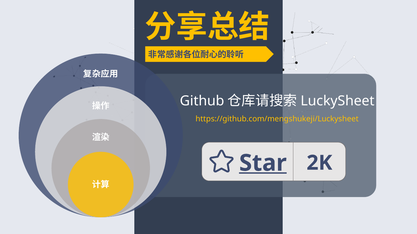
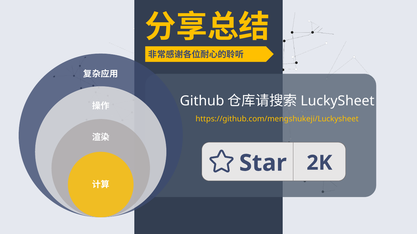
Star underline: present -> none (263, 163)
